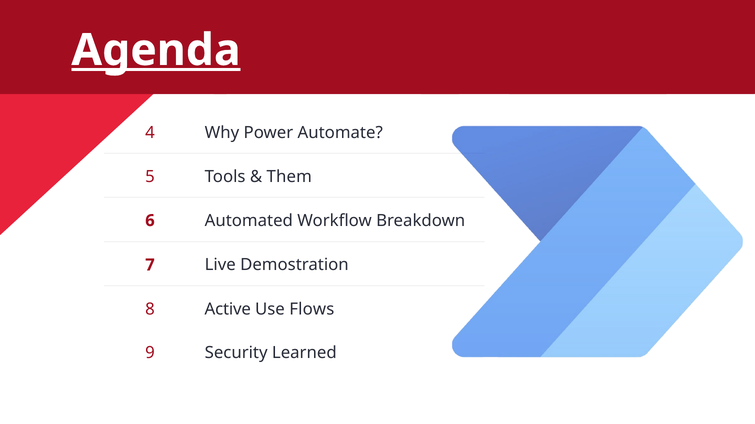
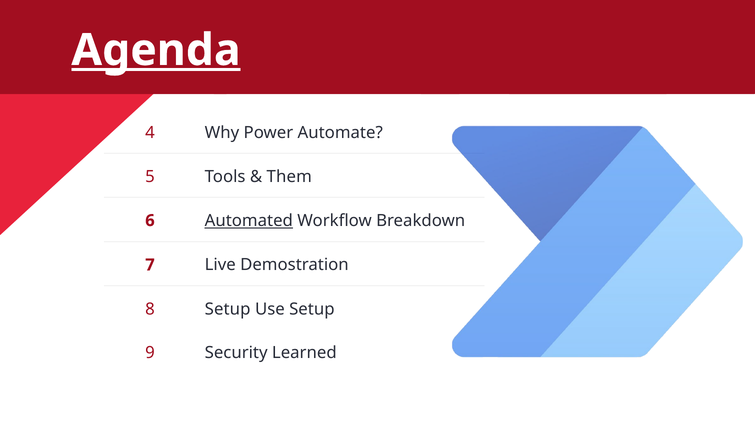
Automated underline: none -> present (249, 221)
8 Active: Active -> Setup (228, 309)
Use Flows: Flows -> Setup (312, 309)
